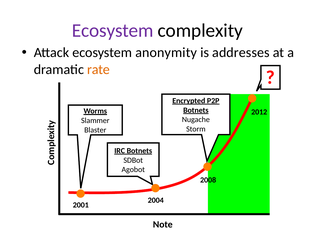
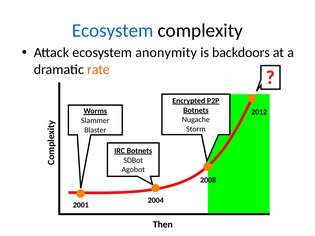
Ecosystem colour: purple -> blue (113, 30)
addresses: addresses -> backdoors (241, 53)
Note: Note -> Then (163, 225)
